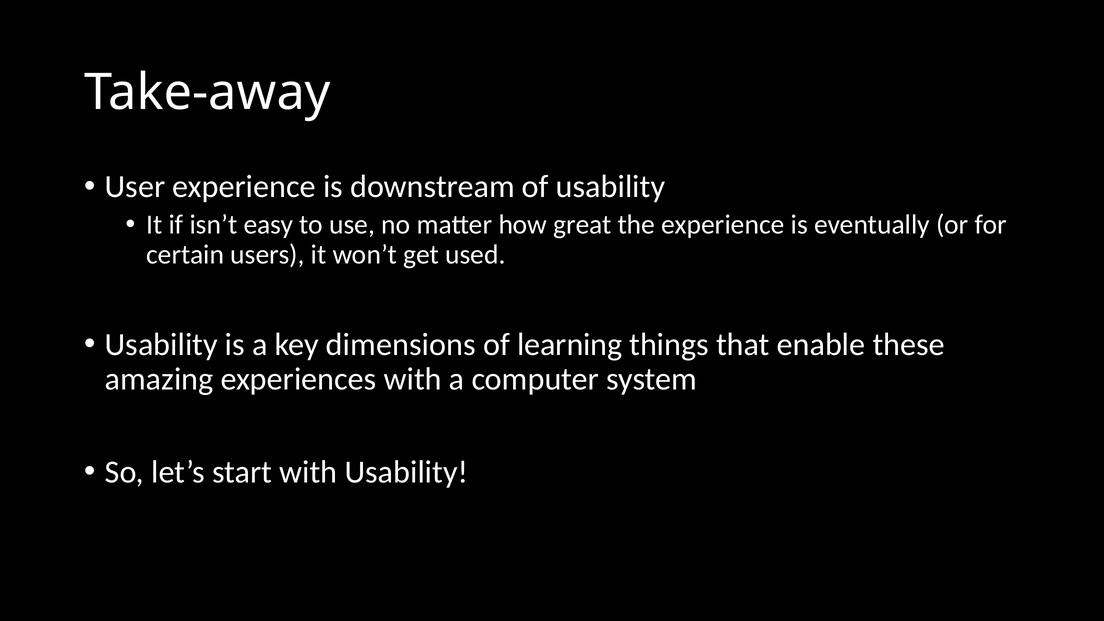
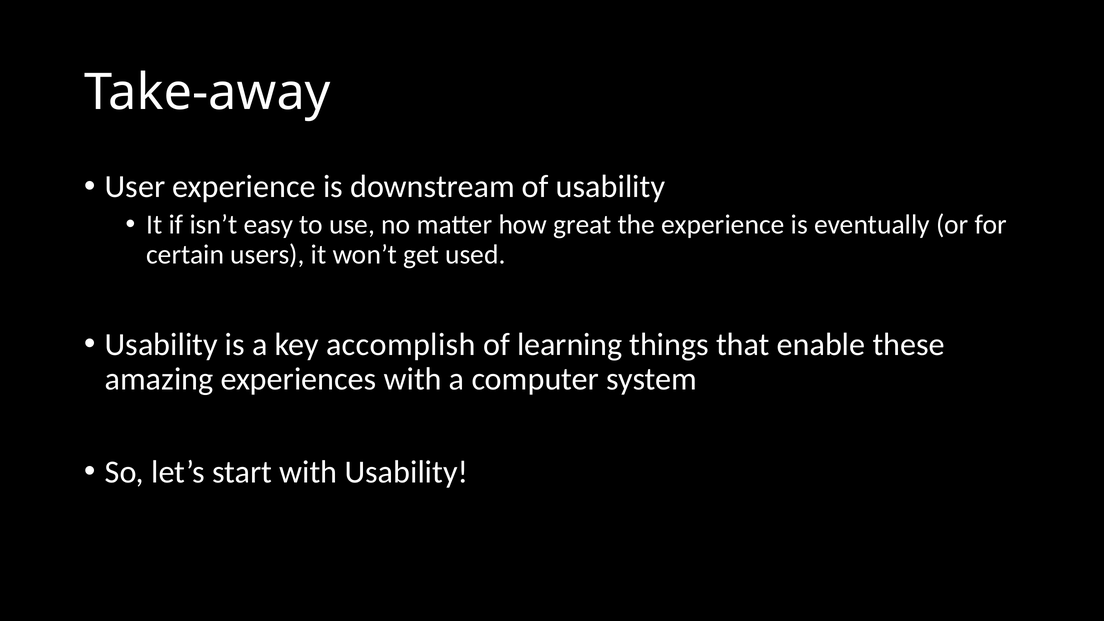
dimensions: dimensions -> accomplish (401, 345)
